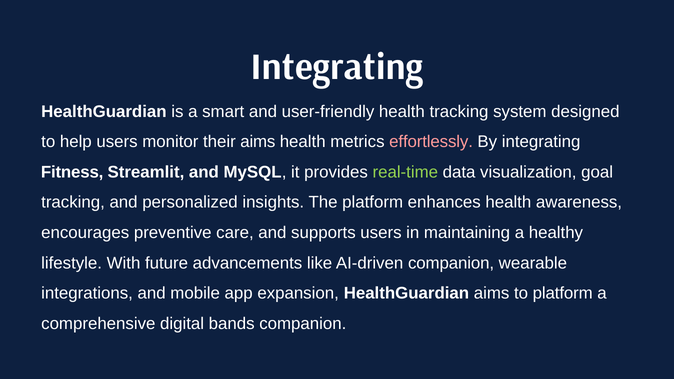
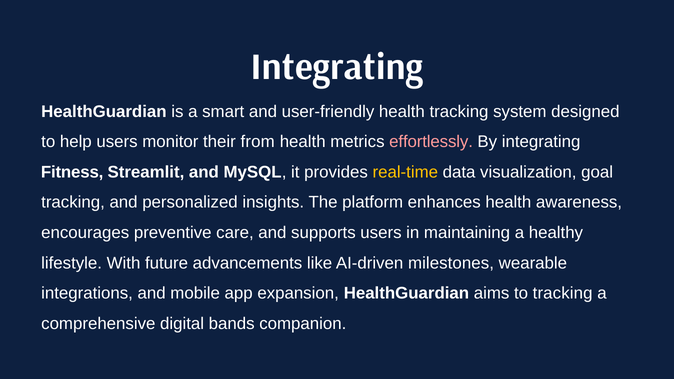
their aims: aims -> from (258, 142)
real-time colour: light green -> yellow (405, 172)
AI-driven companion: companion -> milestones (451, 263)
to platform: platform -> tracking (563, 293)
